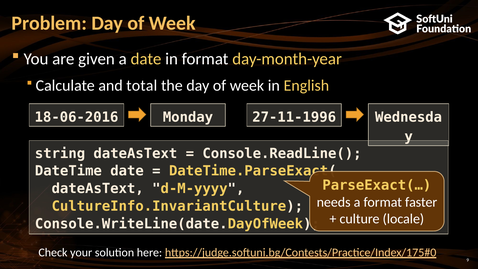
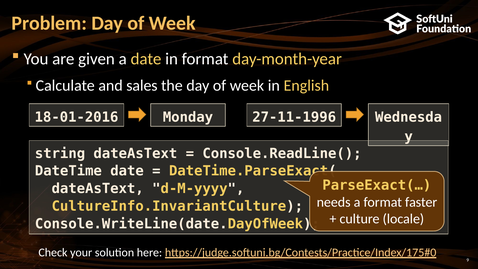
total: total -> sales (142, 85)
18-06-2016: 18-06-2016 -> 18-01-2016 (76, 117)
